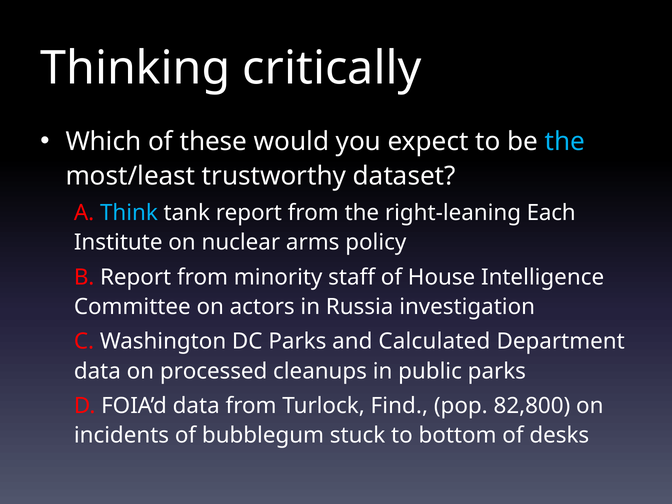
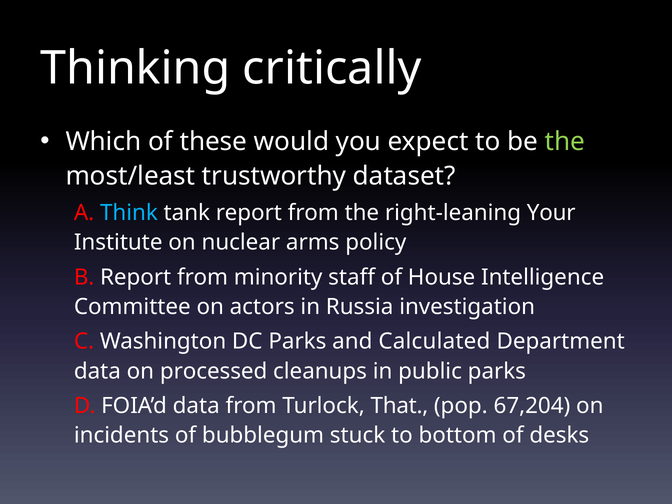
the colour: light blue -> light green (565, 142)
Each: Each -> Your (551, 213)
Find: Find -> That (399, 406)
82,800: 82,800 -> 67,204 (532, 406)
